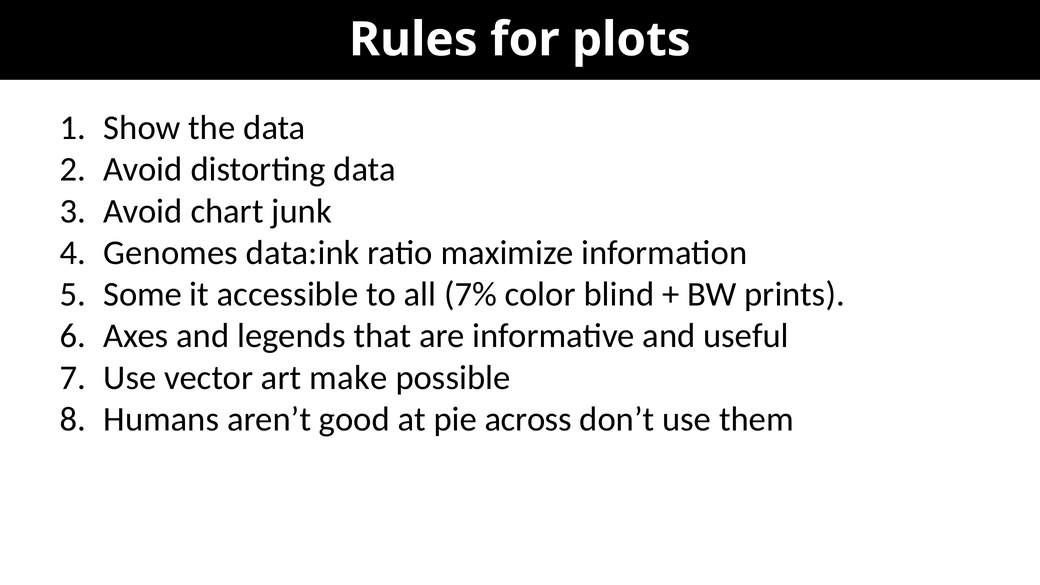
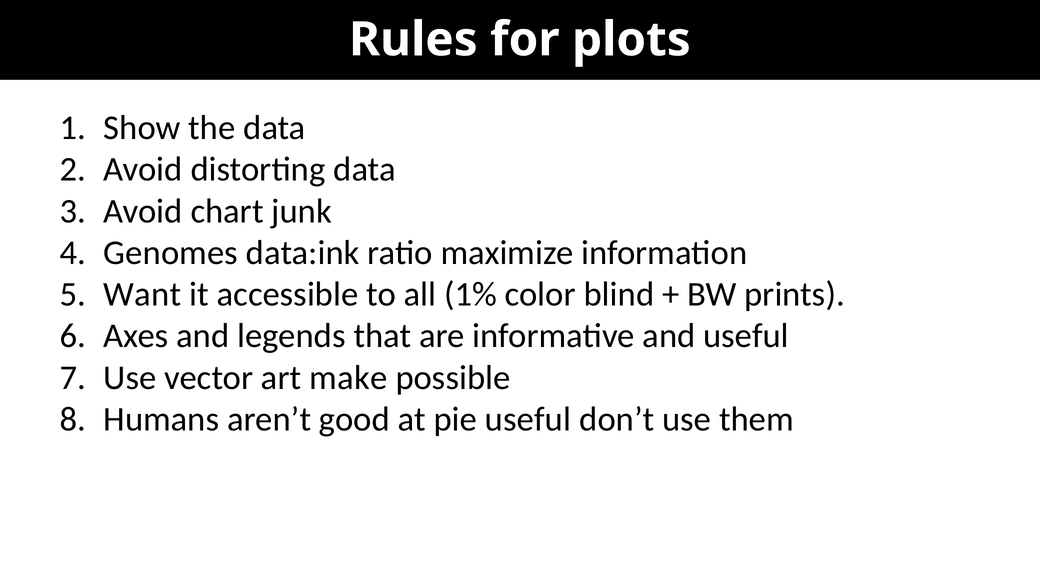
Some: Some -> Want (142, 294)
7%: 7% -> 1% (470, 294)
pie across: across -> useful (528, 419)
